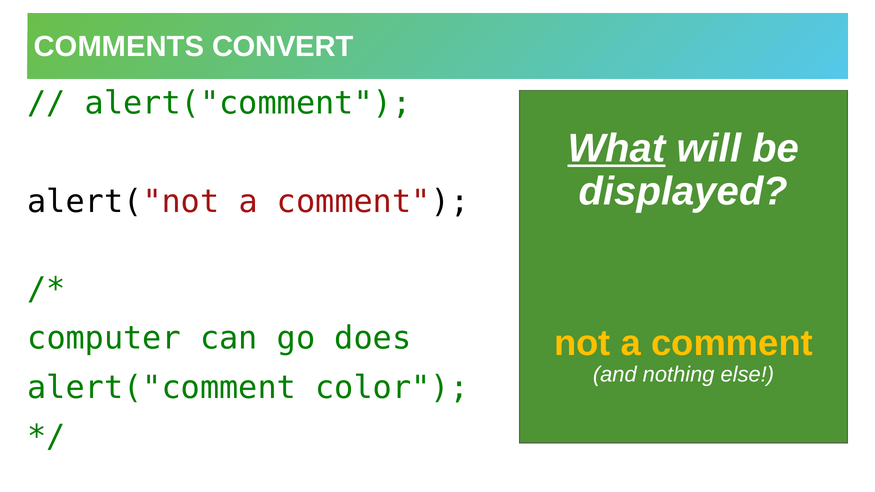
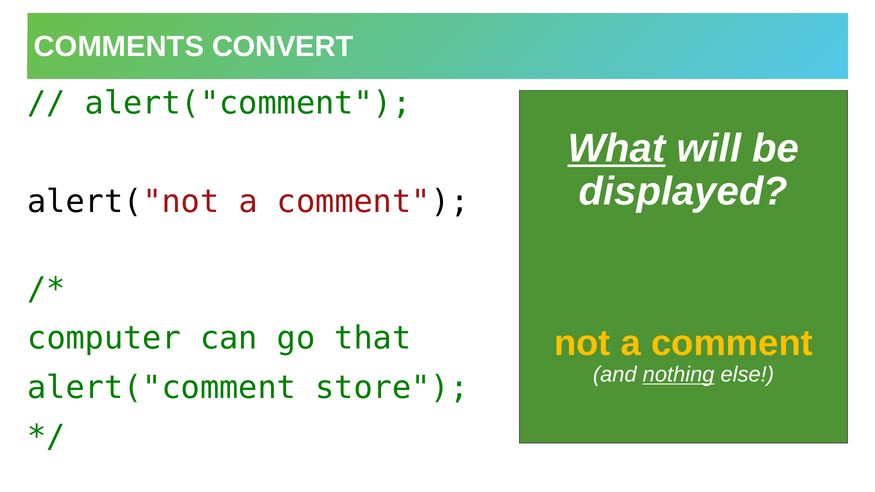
does: does -> that (373, 339)
nothing underline: none -> present (679, 375)
color: color -> store (392, 388)
